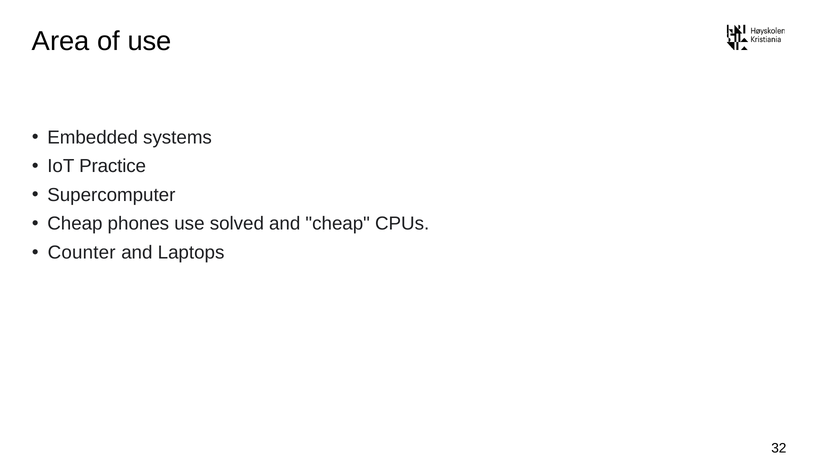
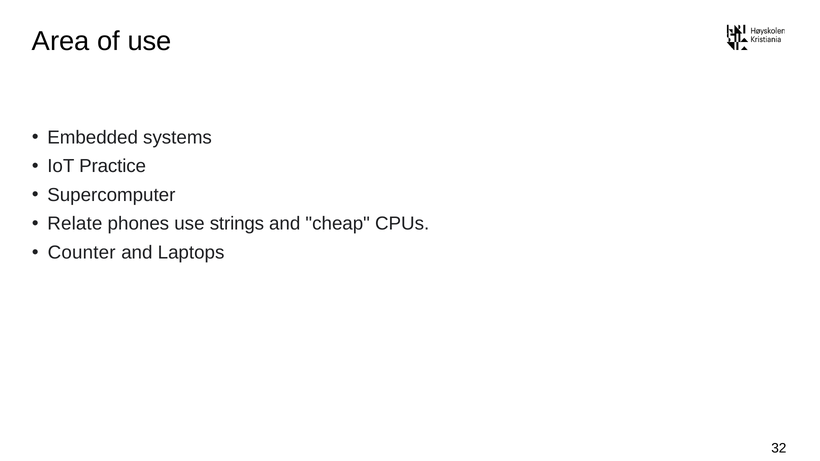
Cheap: Cheap -> Relate (75, 224)
solved: solved -> strings (237, 224)
